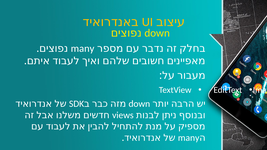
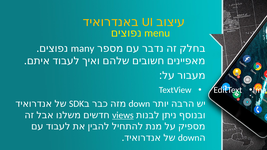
down: down -> menu (157, 33)
views underline: none -> present (123, 115)
many: many -> down (189, 138)
